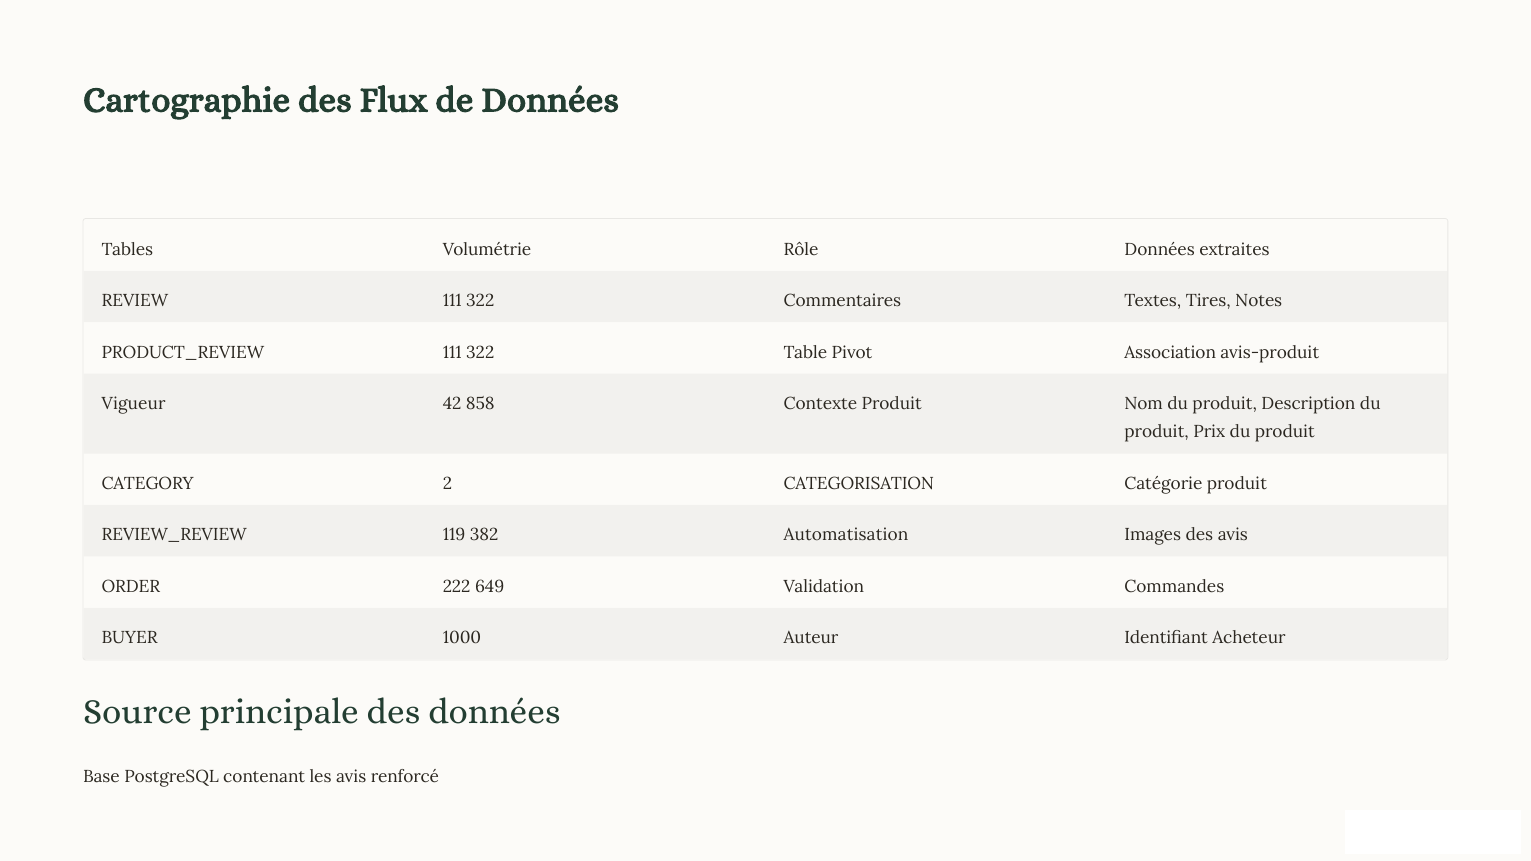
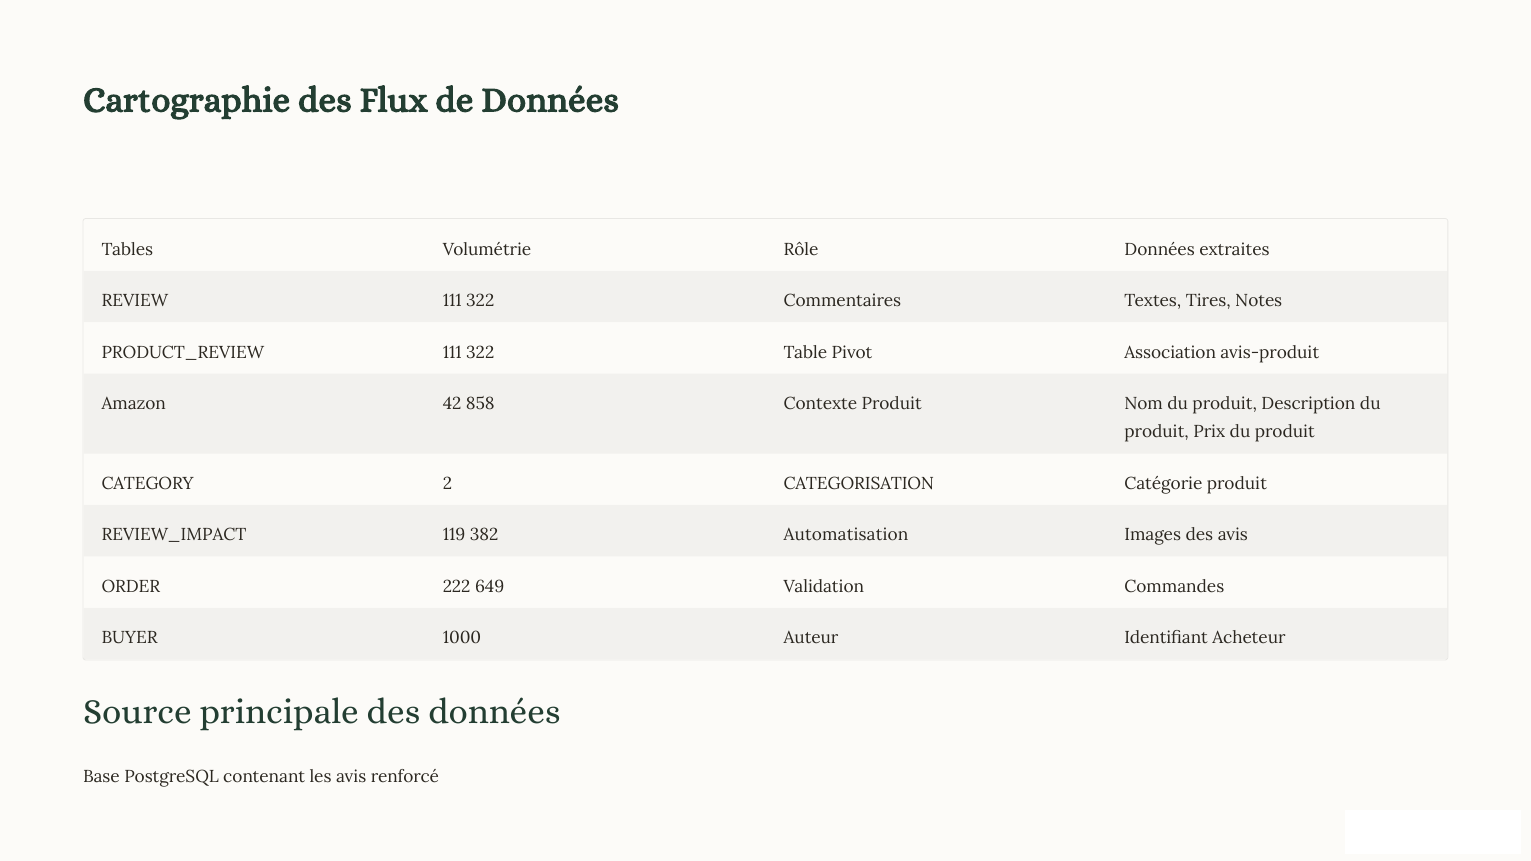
Vigueur: Vigueur -> Amazon (134, 404)
REVIEW_REVIEW: REVIEW_REVIEW -> REVIEW_IMPACT (174, 535)
